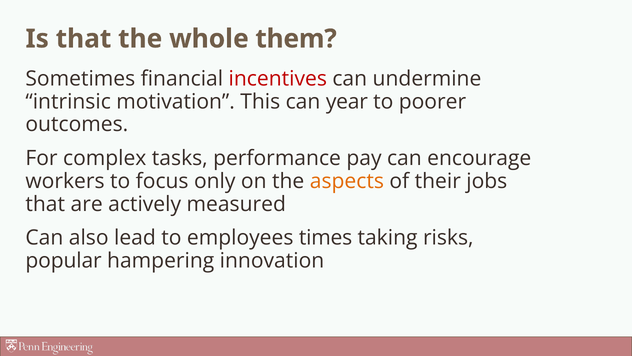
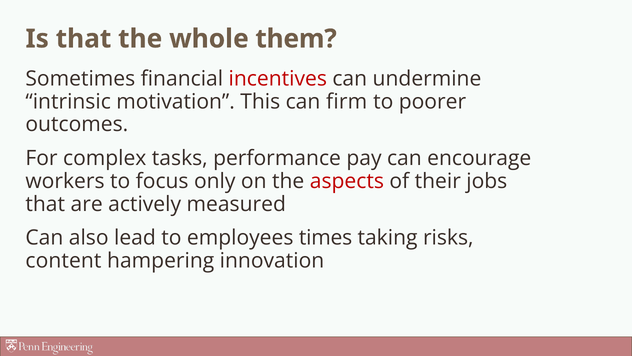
year: year -> firm (347, 102)
aspects colour: orange -> red (347, 181)
popular: popular -> content (63, 260)
